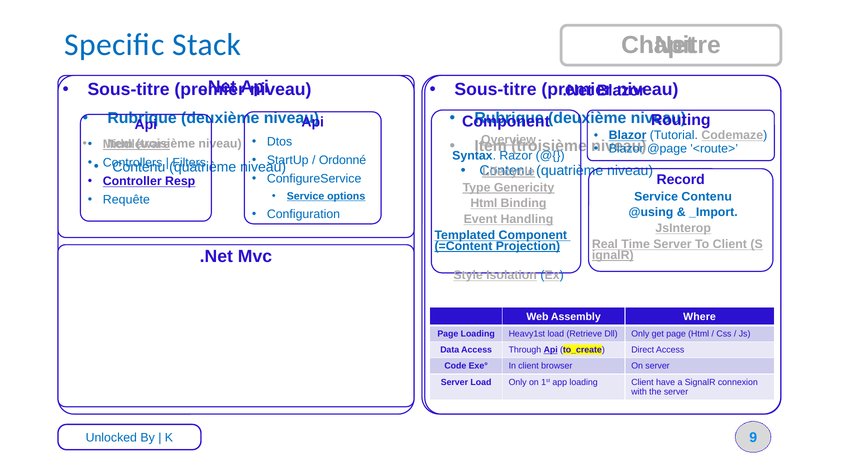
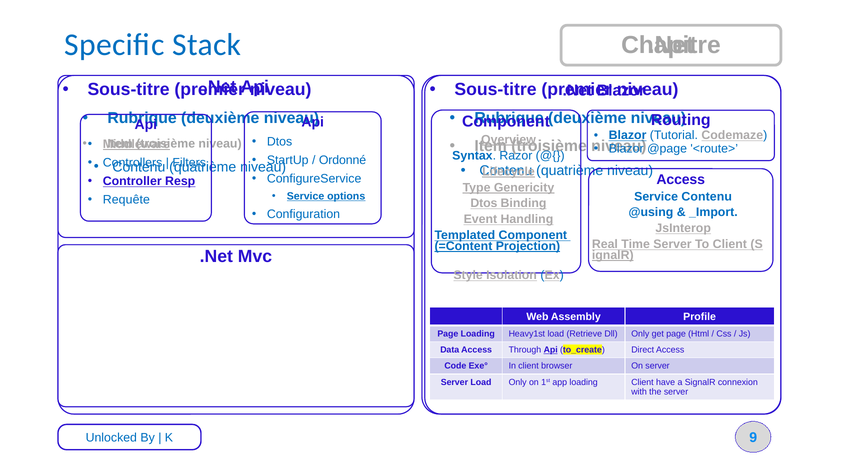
Record: Record -> Access (681, 179)
Html: Html -> Dtos (484, 203)
Where: Where -> Profile (700, 316)
